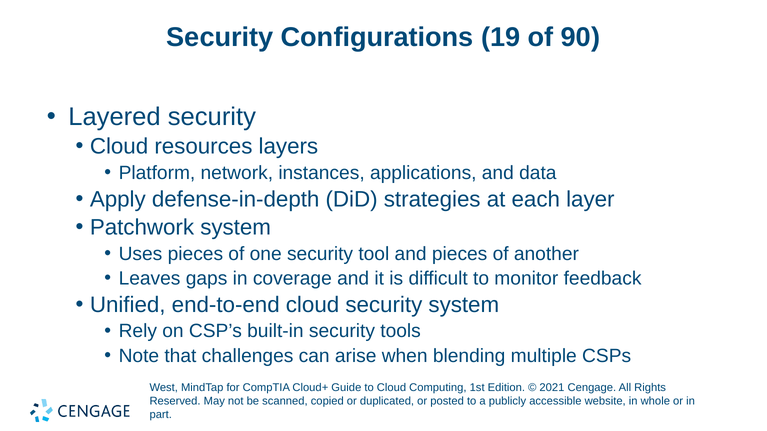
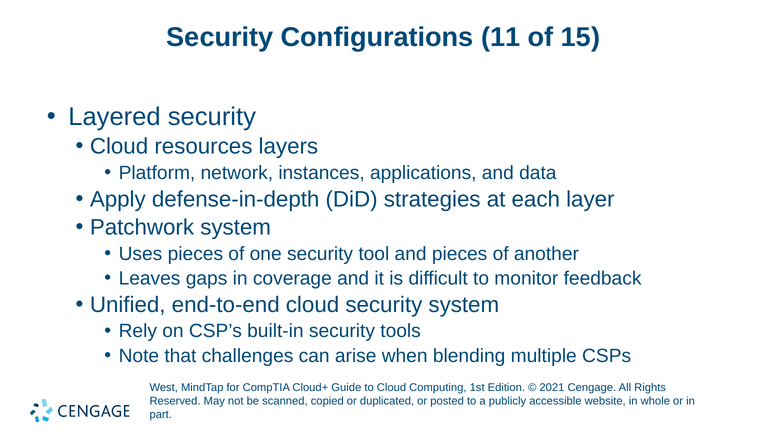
19: 19 -> 11 (501, 37)
90: 90 -> 15 (580, 37)
